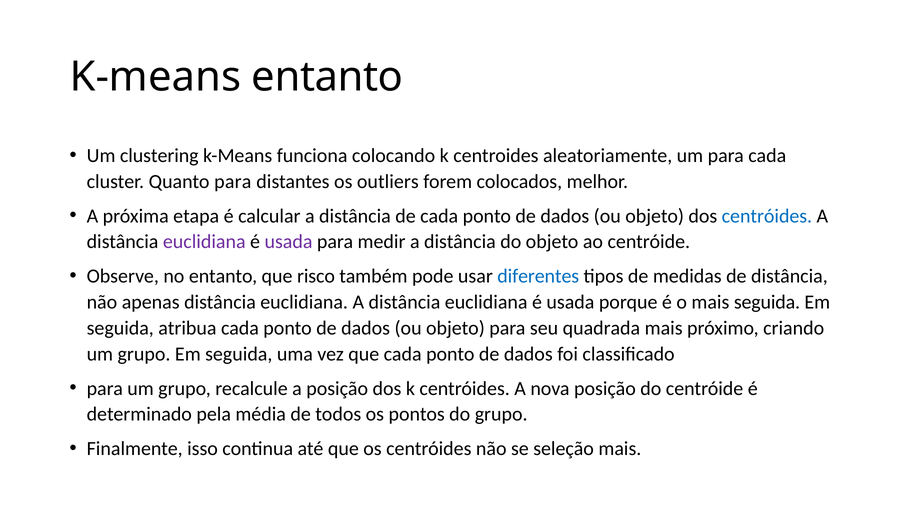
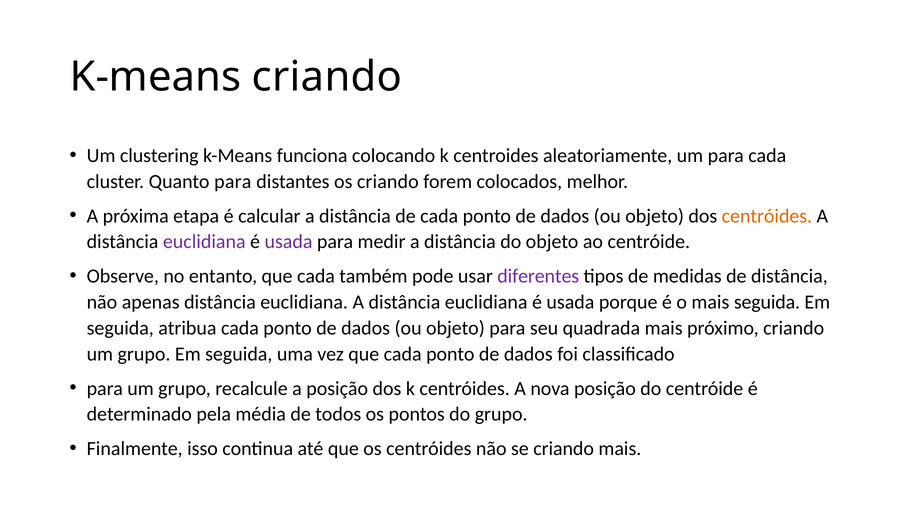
K-means entanto: entanto -> criando (327, 77)
os outliers: outliers -> criando (388, 181)
centróides colour: blue -> orange (767, 216)
entanto que risco: risco -> cada (316, 276)
diferentes colour: blue -> purple (538, 276)
se seleção: seleção -> criando (564, 448)
